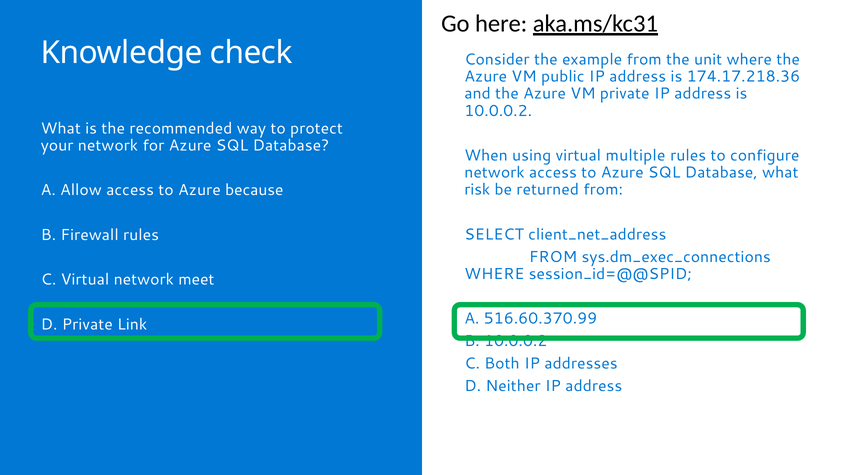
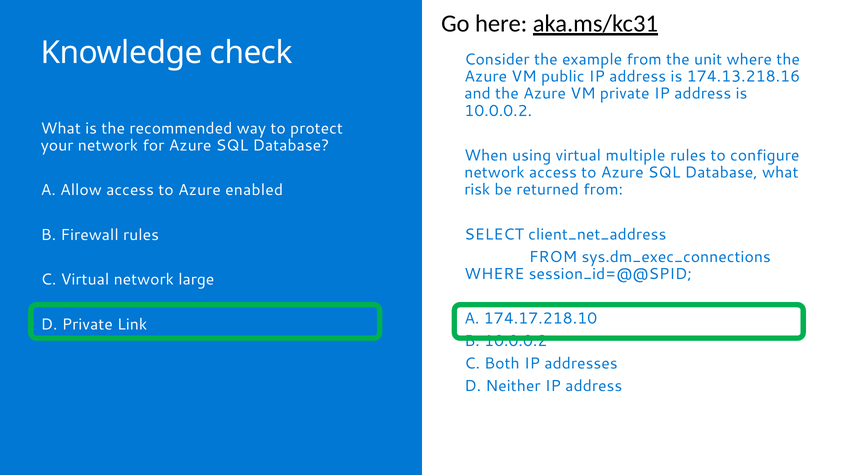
174.17.218.36: 174.17.218.36 -> 174.13.218.16 (743, 77)
because: because -> enabled (254, 190)
meet: meet -> large (196, 280)
516.60.370.99: 516.60.370.99 -> 174.17.218.10 (540, 319)
